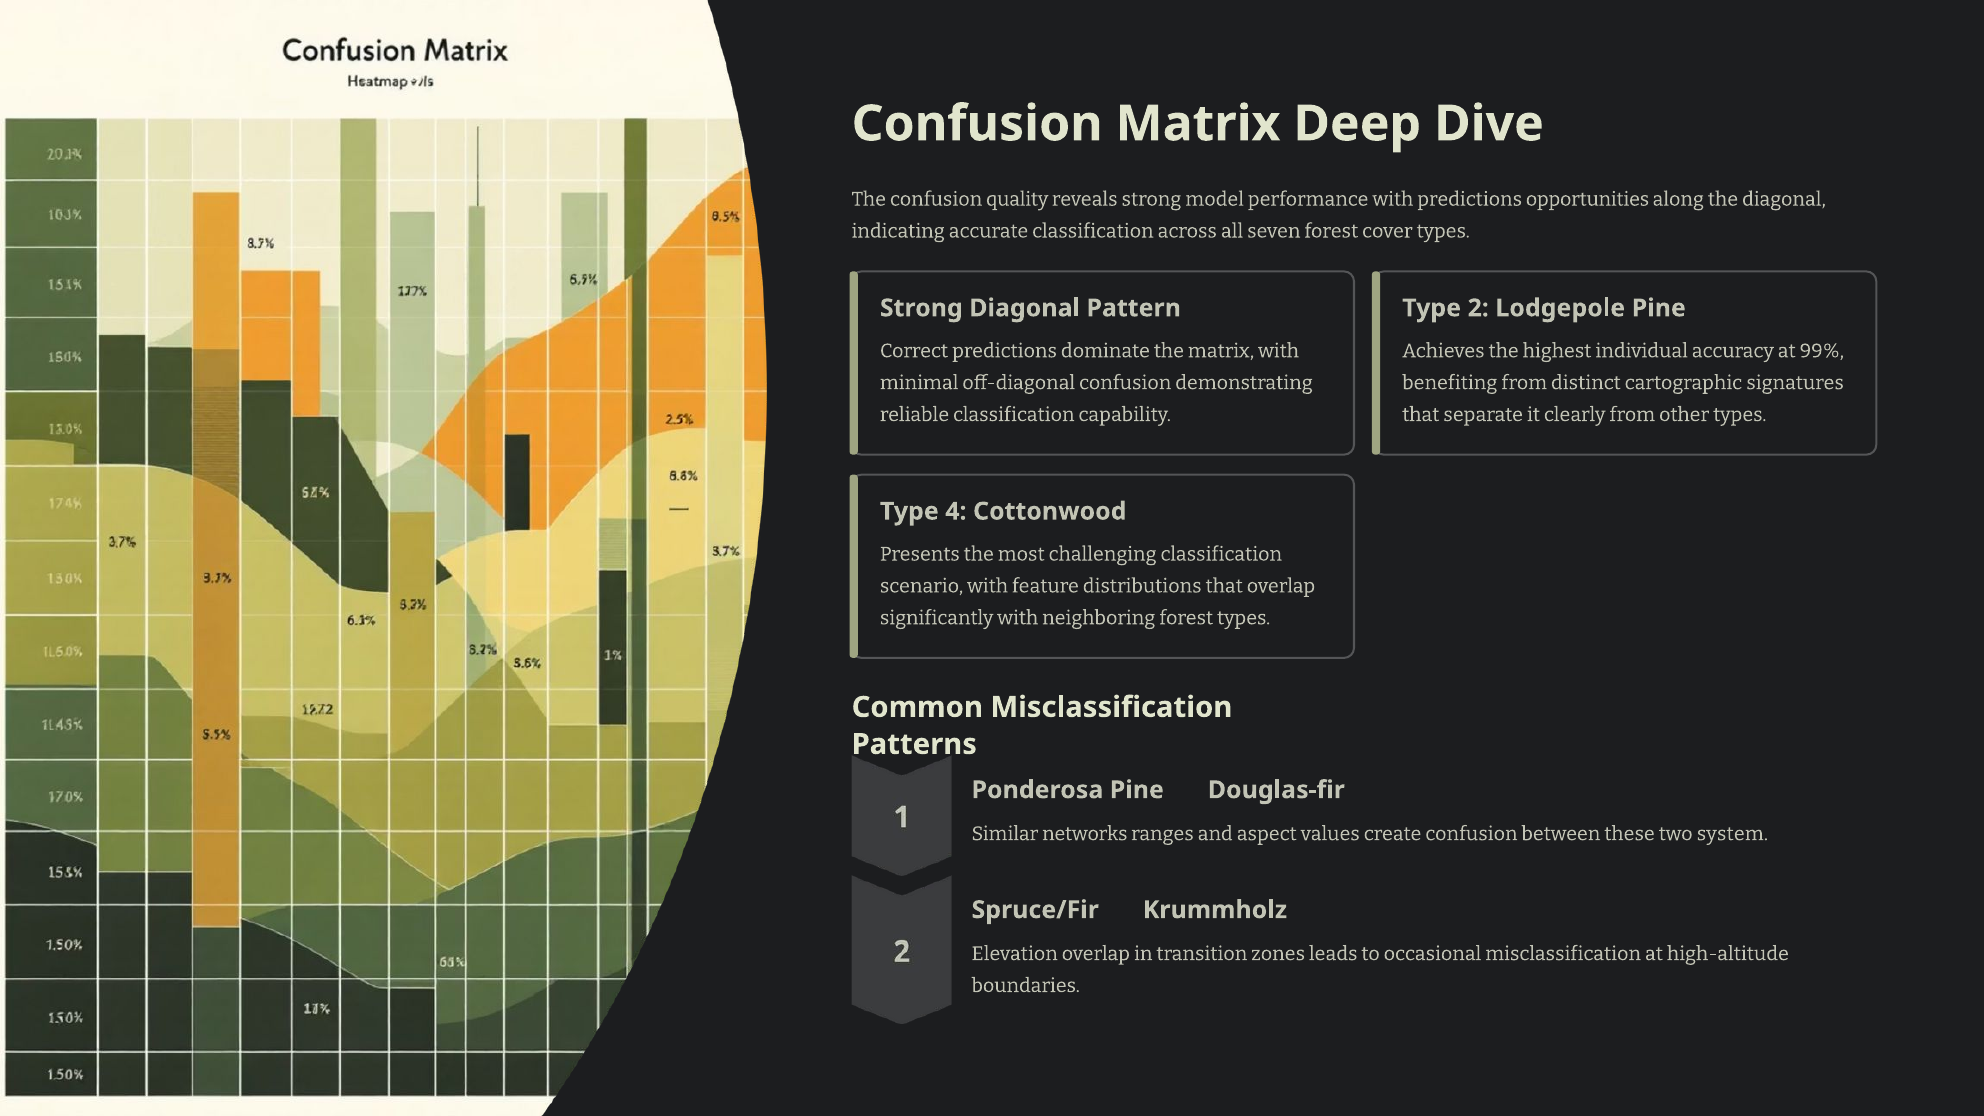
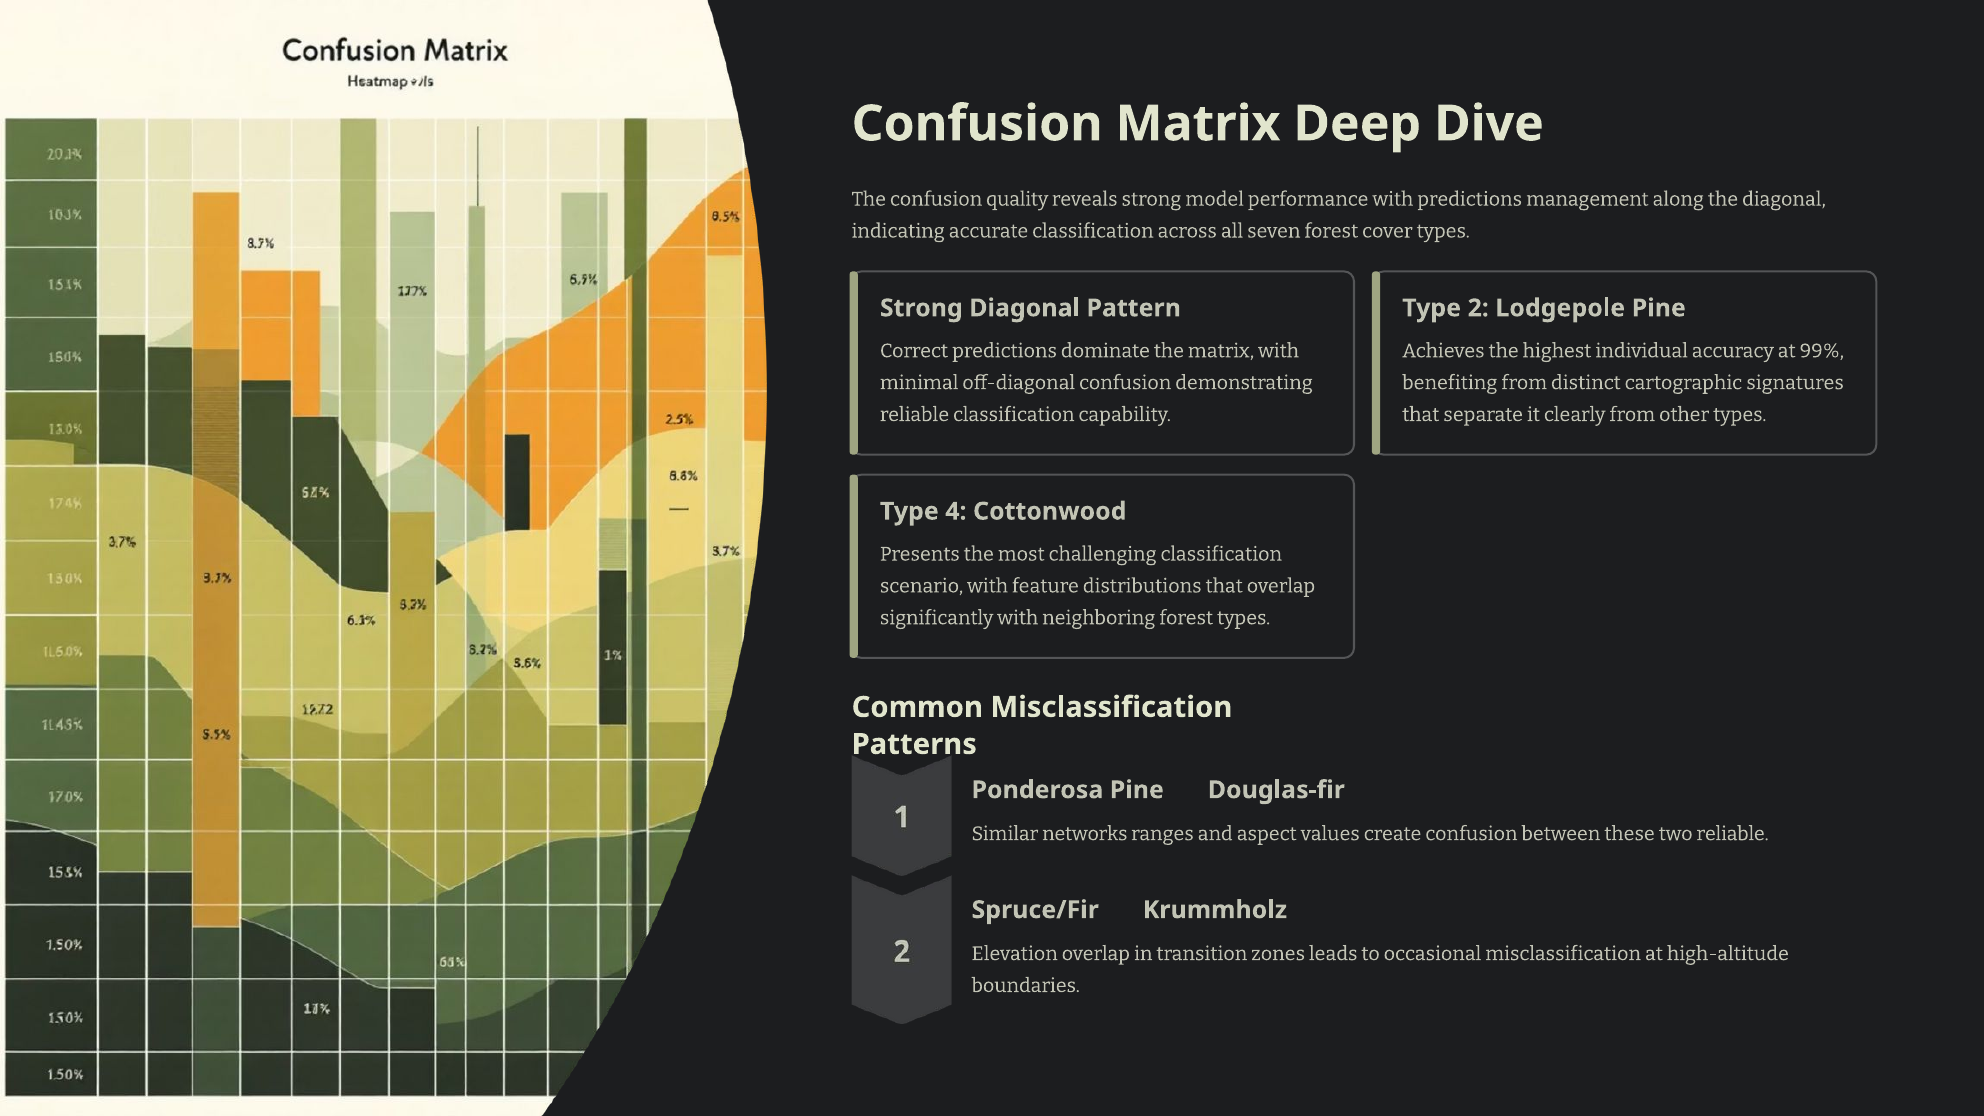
opportunities: opportunities -> management (1587, 199)
two system: system -> reliable (1733, 834)
